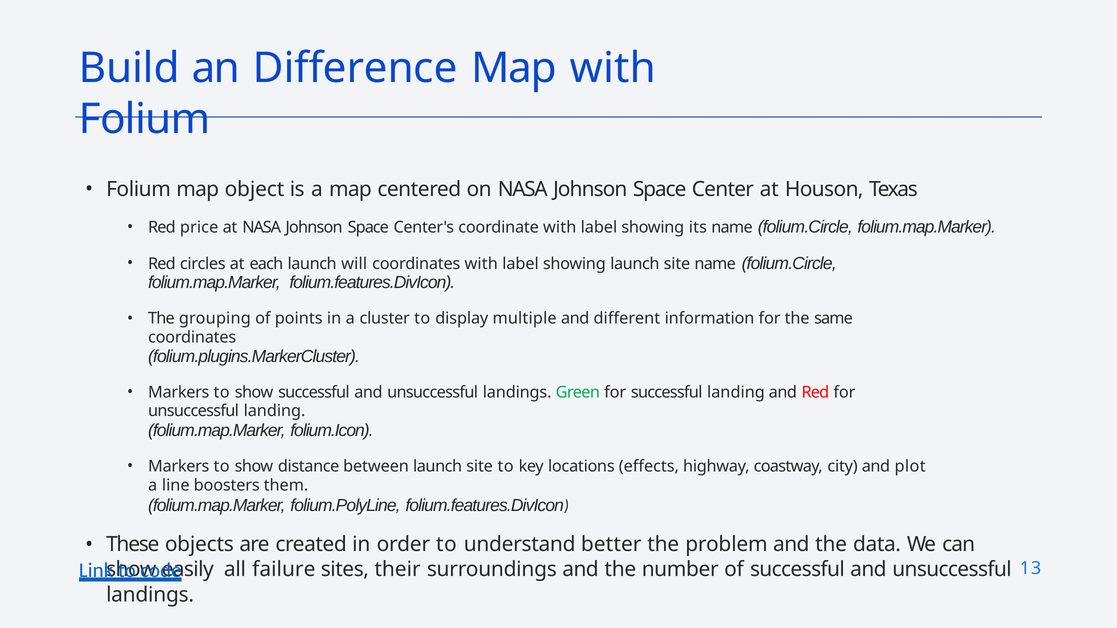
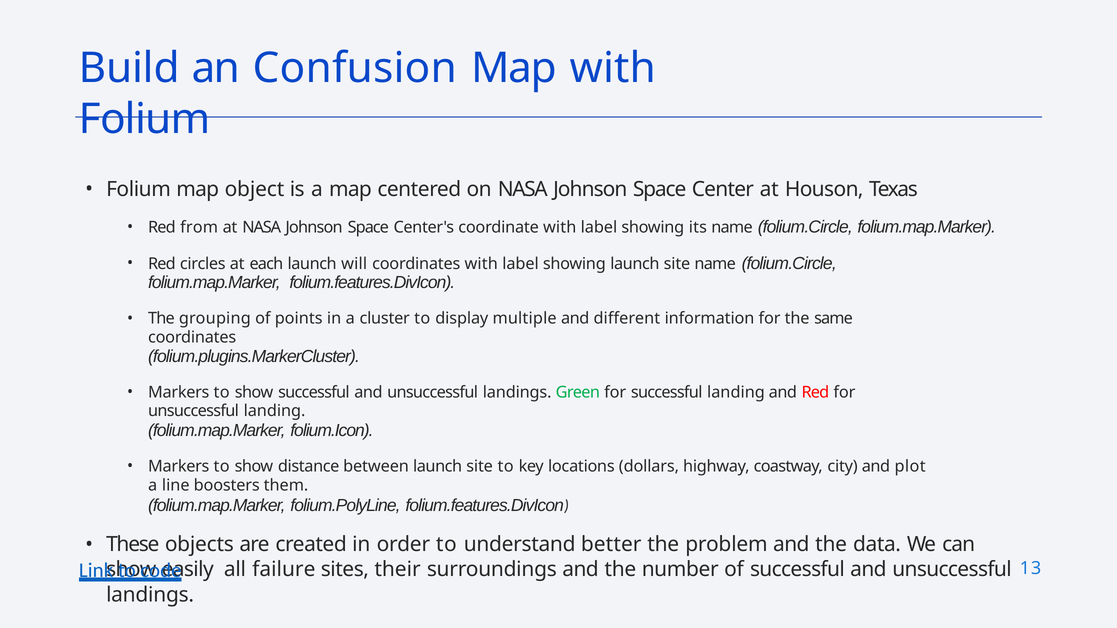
Difference: Difference -> Confusion (355, 69)
price: price -> from (199, 228)
effects: effects -> dollars (649, 467)
